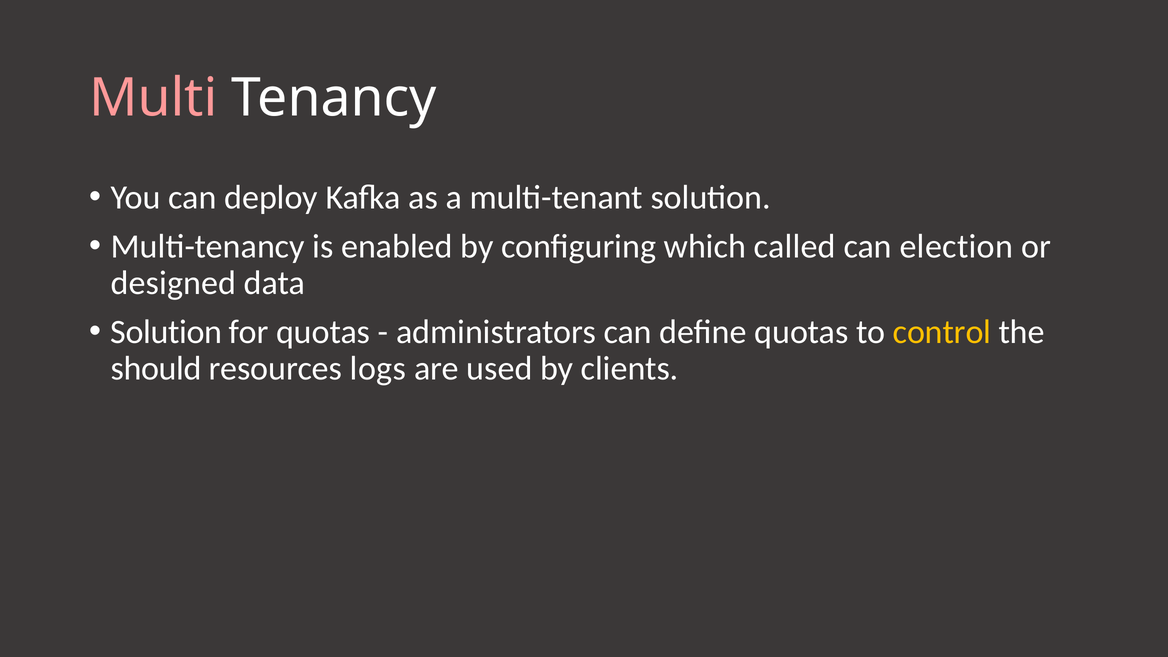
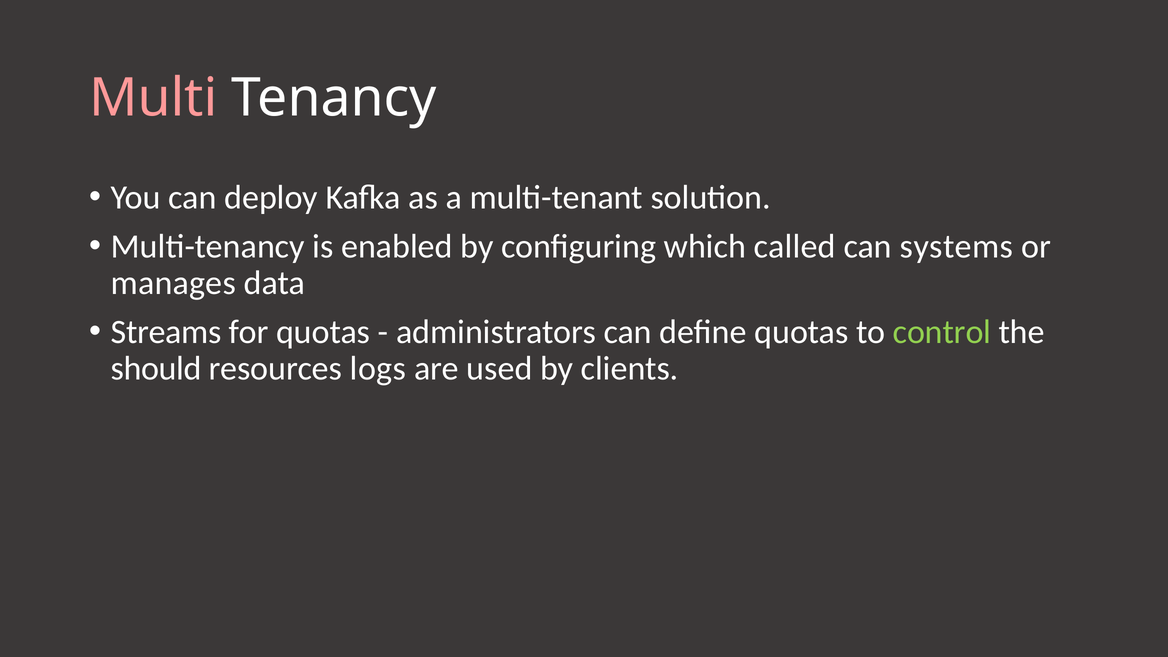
election: election -> systems (956, 246)
designed: designed -> manages (173, 283)
Solution: Solution -> Streams (166, 332)
control colour: yellow -> light green (942, 332)
